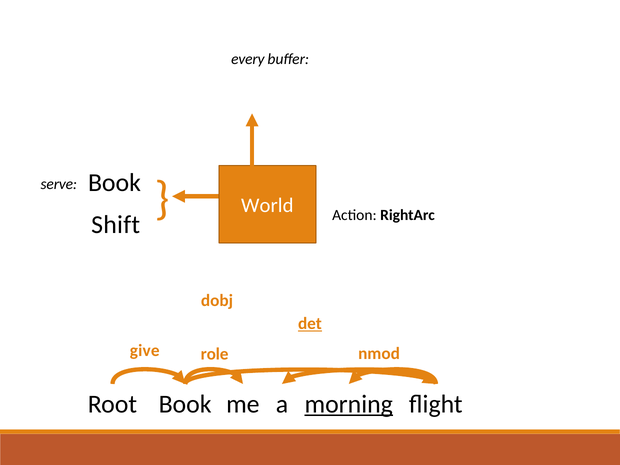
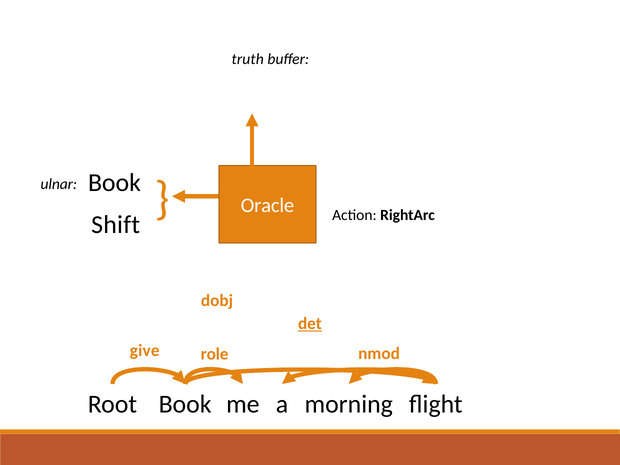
every: every -> truth (248, 59)
serve: serve -> ulnar (59, 184)
World: World -> Oracle (267, 206)
morning underline: present -> none (349, 404)
